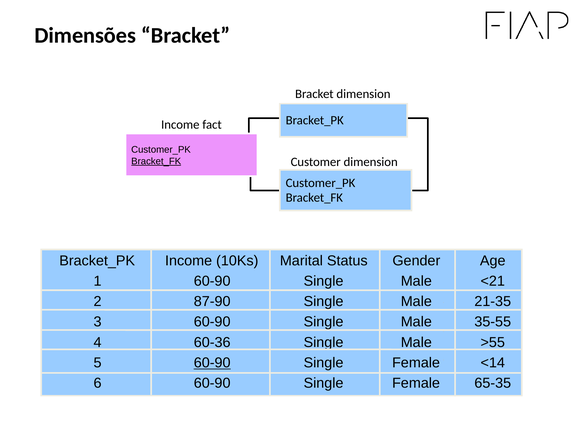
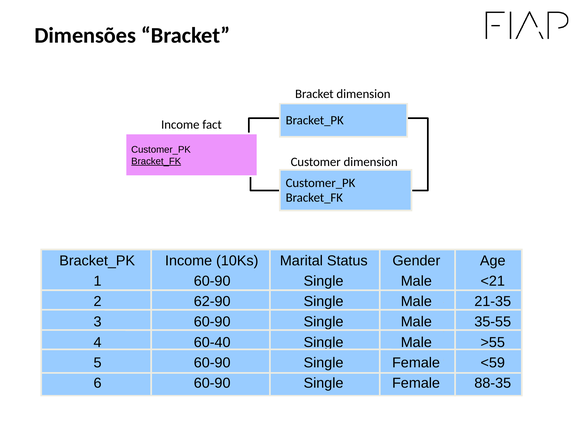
87-90: 87-90 -> 62-90 (212, 302)
60-36: 60-36 -> 60-40 (212, 343)
60-90 underline: present -> none (212, 363)
<14: <14 -> <59 (493, 363)
65-35: 65-35 -> 88-35 (493, 383)
